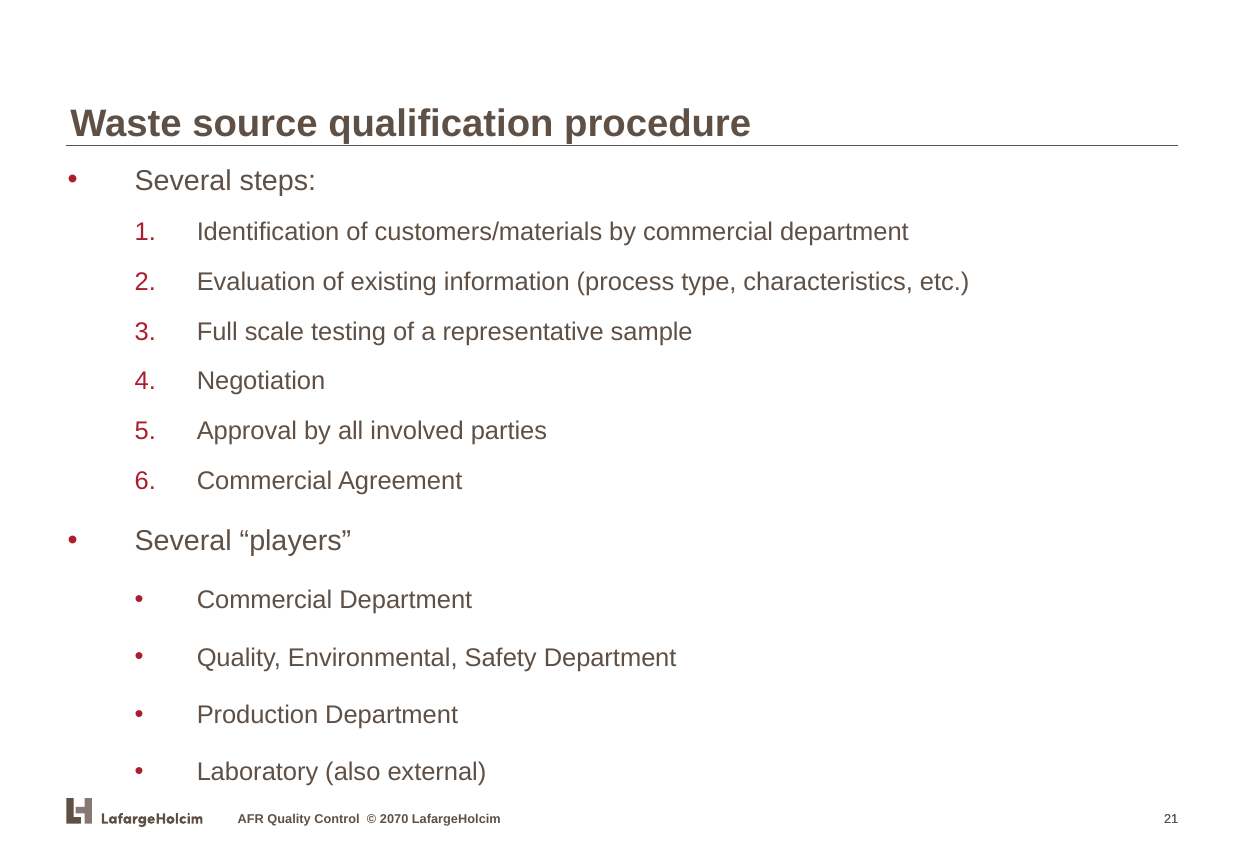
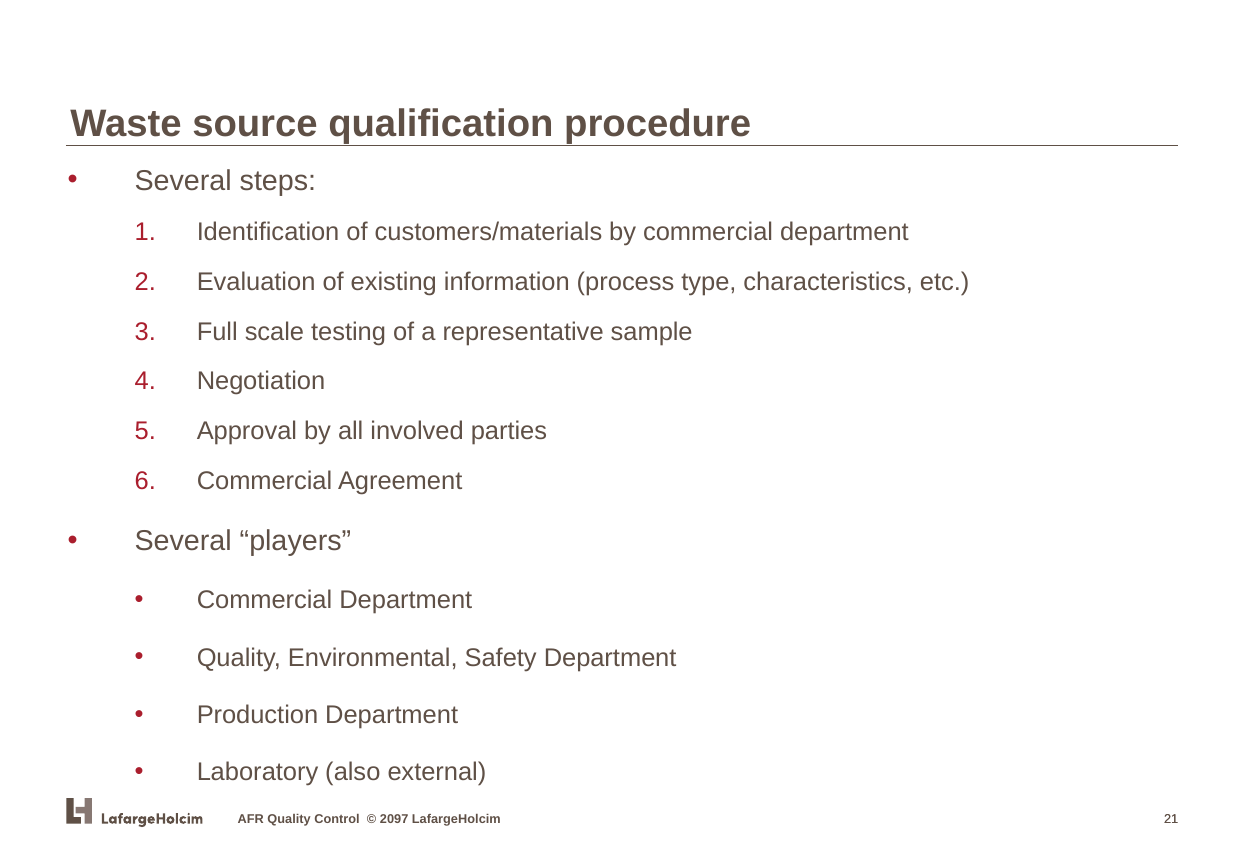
2070: 2070 -> 2097 (394, 820)
